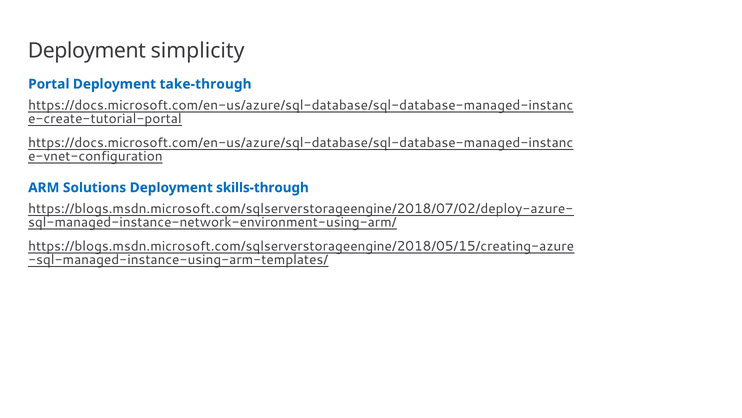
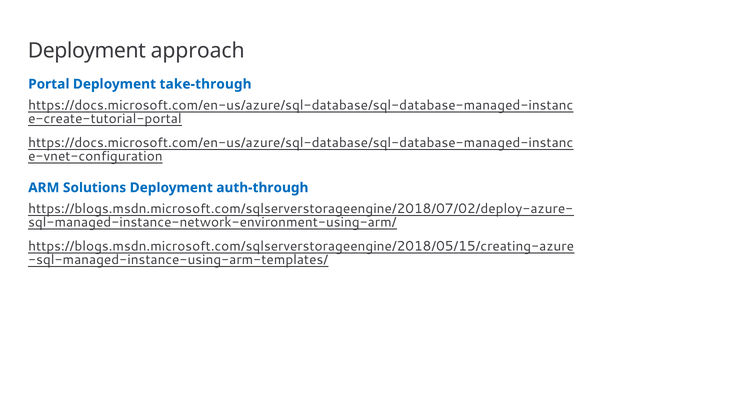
simplicity: simplicity -> approach (198, 51)
skills-through: skills-through -> auth-through (262, 187)
